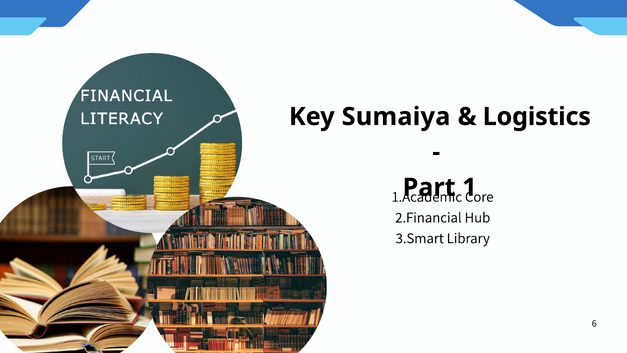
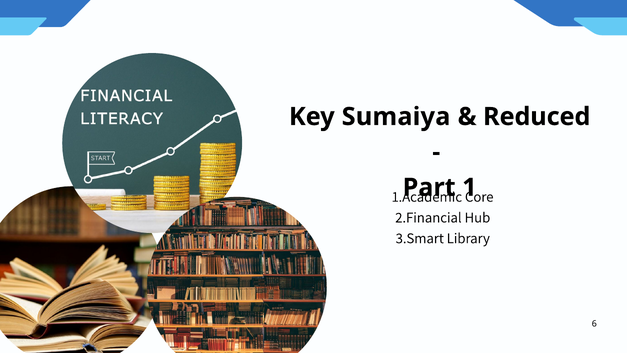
Logistics: Logistics -> Reduced (537, 117)
